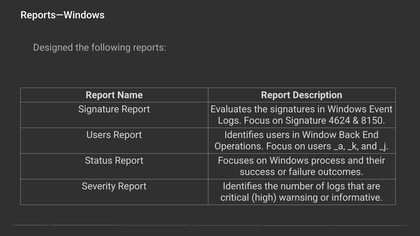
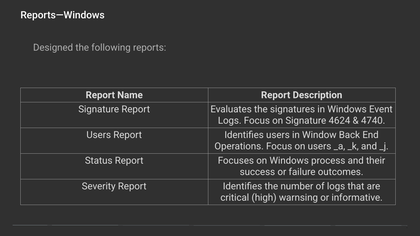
8150: 8150 -> 4740 (373, 121)
